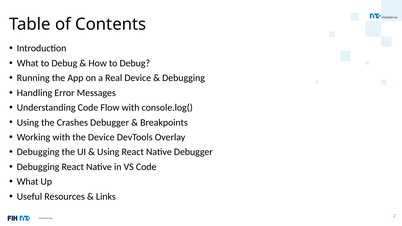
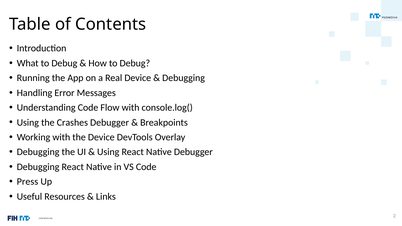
What: What -> Press (28, 182)
